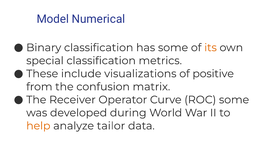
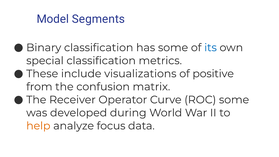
Numerical: Numerical -> Segments (98, 19)
its colour: orange -> blue (211, 48)
tailor: tailor -> focus (111, 126)
